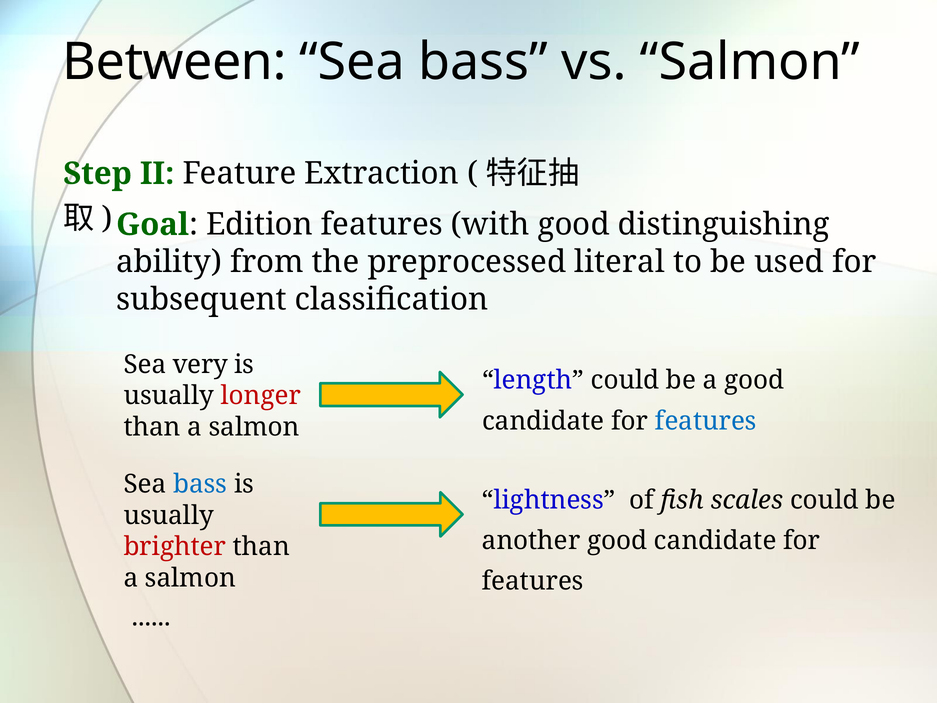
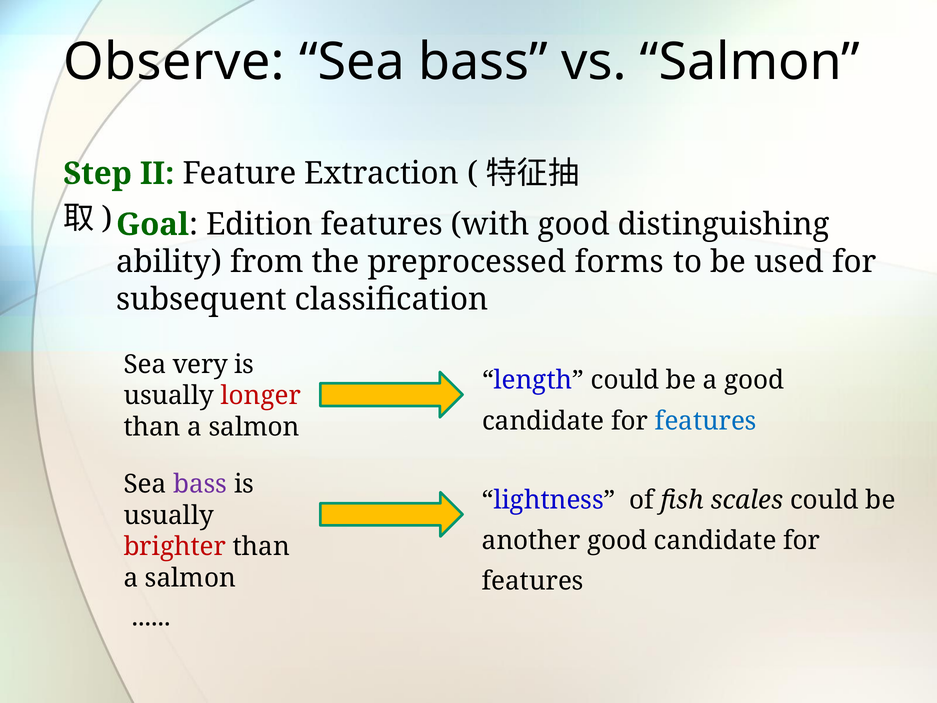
Between: Between -> Observe (174, 62)
literal: literal -> forms (619, 262)
bass colour: blue -> purple (200, 484)
